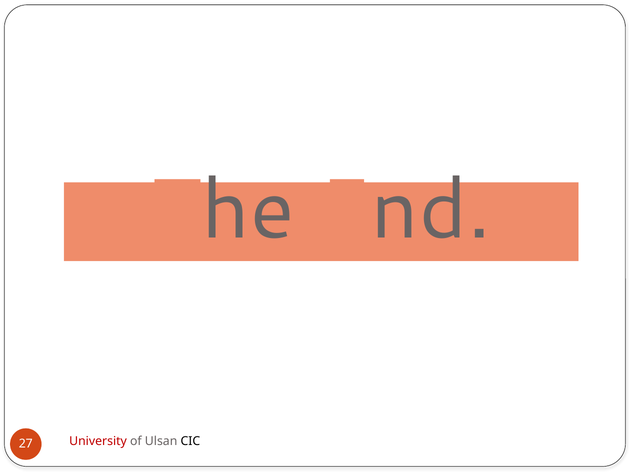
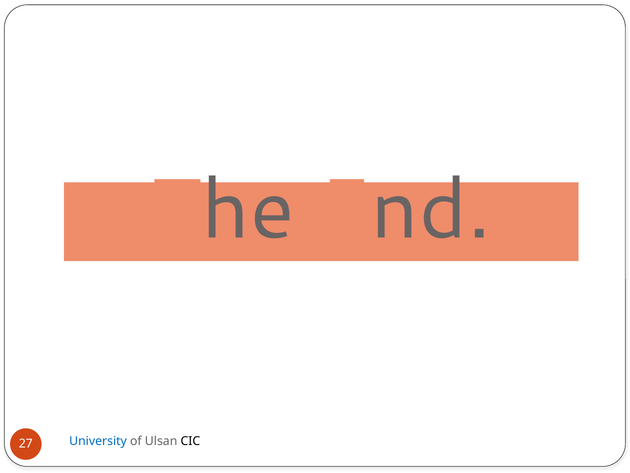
University colour: red -> blue (98, 441)
